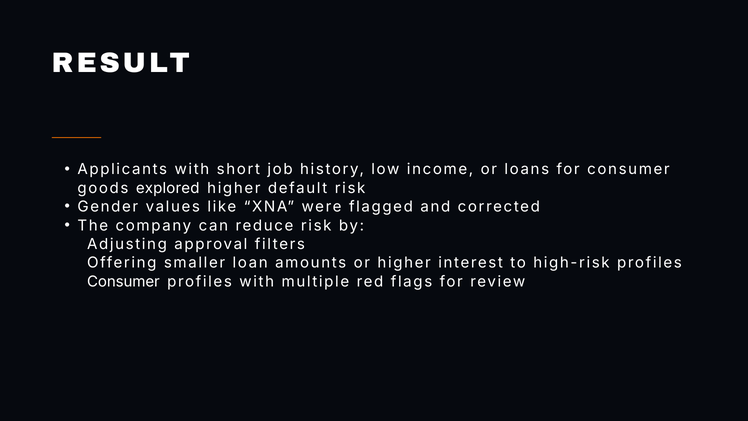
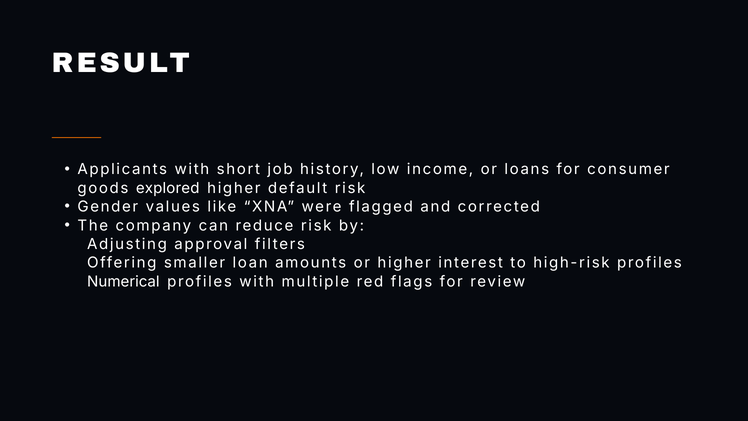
Consumer: Consumer -> Numerical (123, 281)
